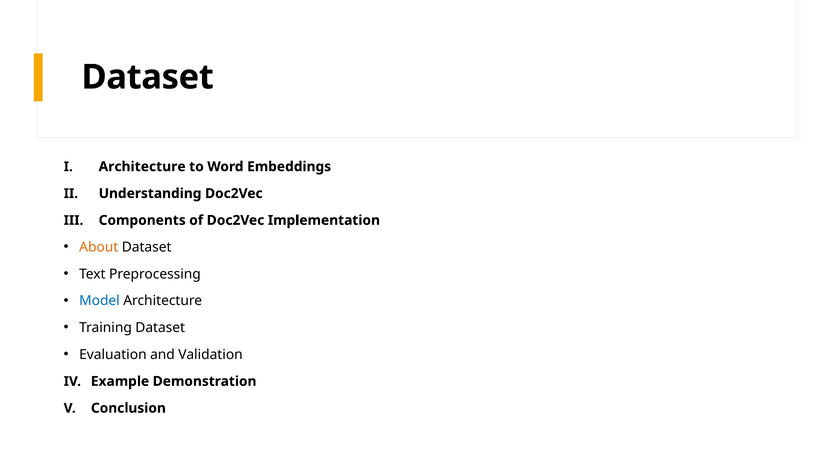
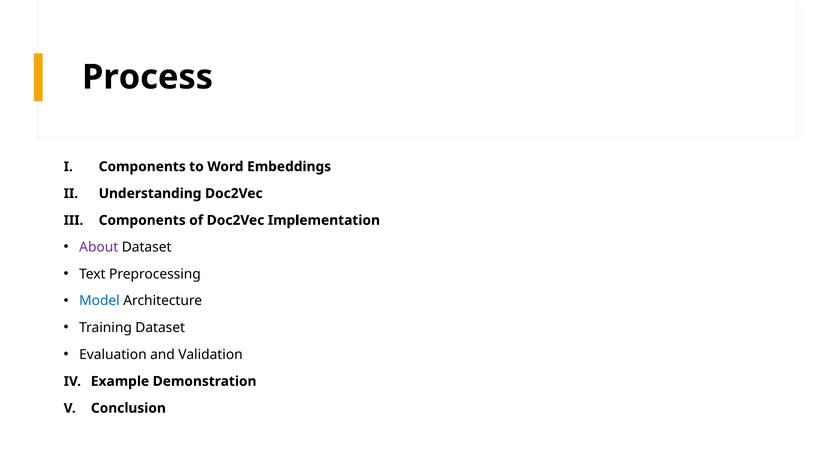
Dataset: Dataset -> Process (147, 77)
Architecture: Architecture -> Components (142, 167)
About colour: orange -> purple (99, 247)
